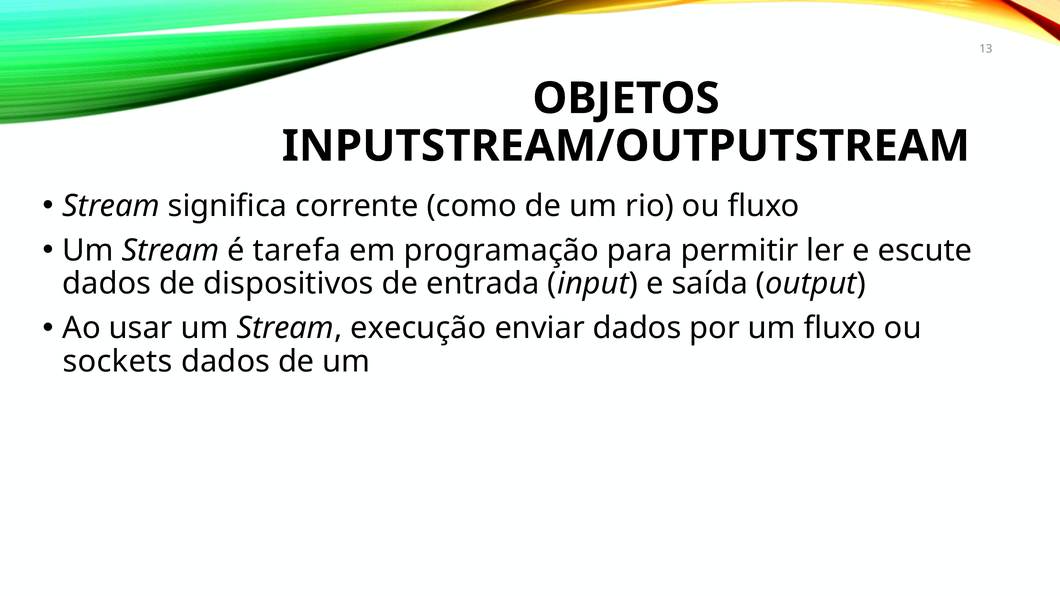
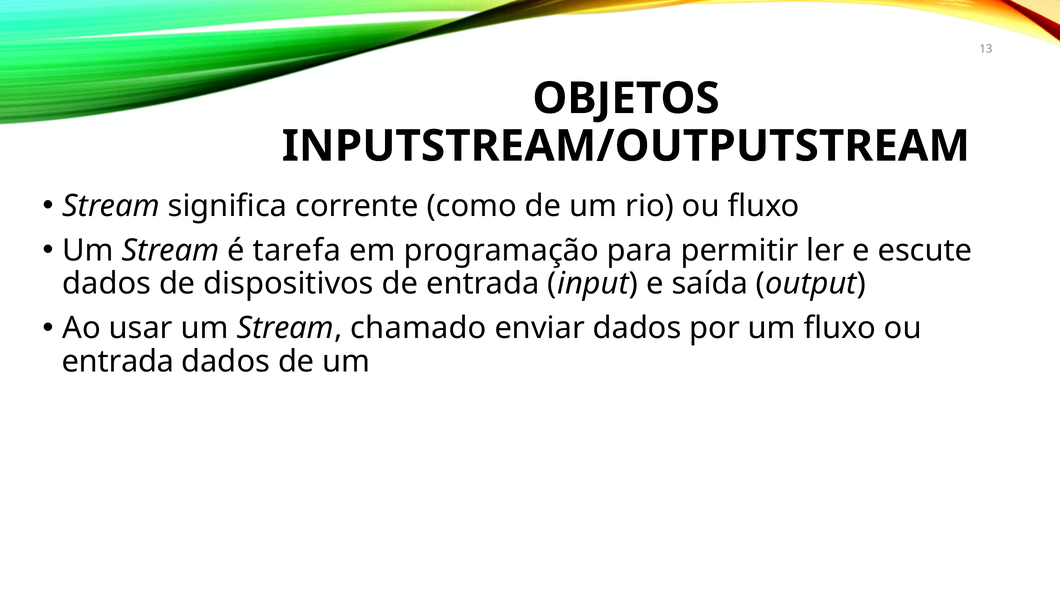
execução: execução -> chamado (418, 328)
sockets: sockets -> entrada (118, 362)
